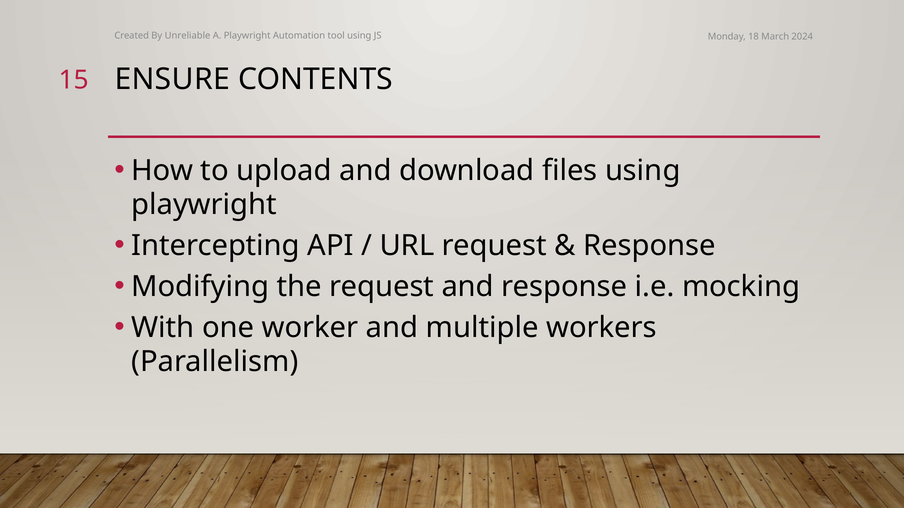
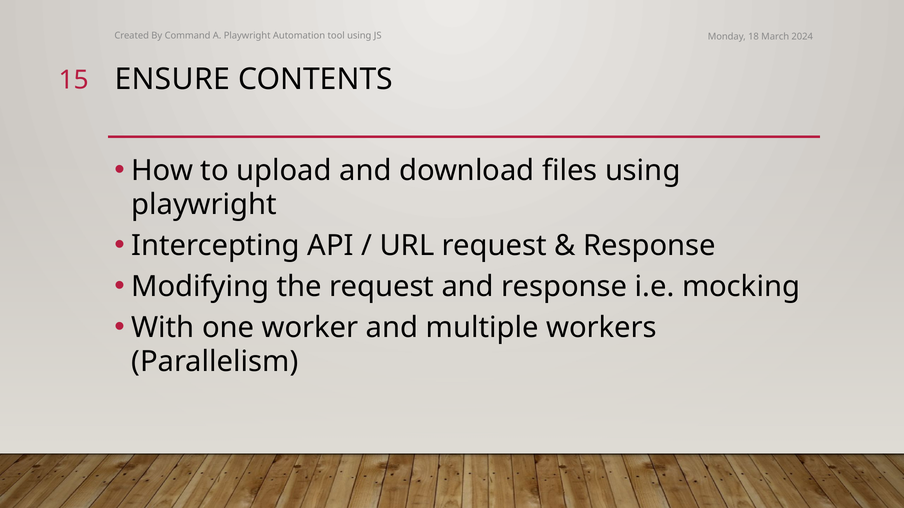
Unreliable: Unreliable -> Command (188, 36)
